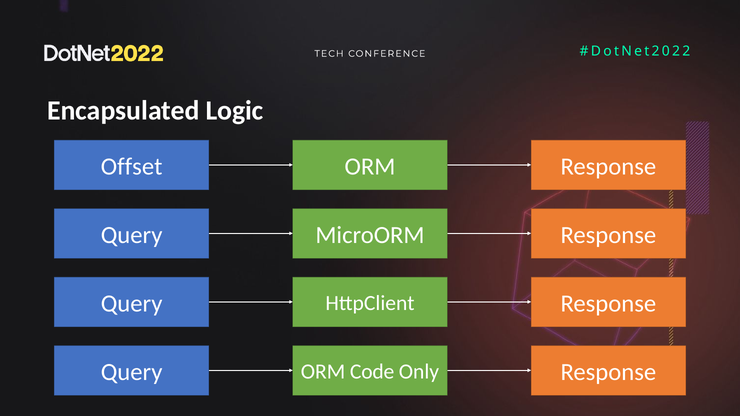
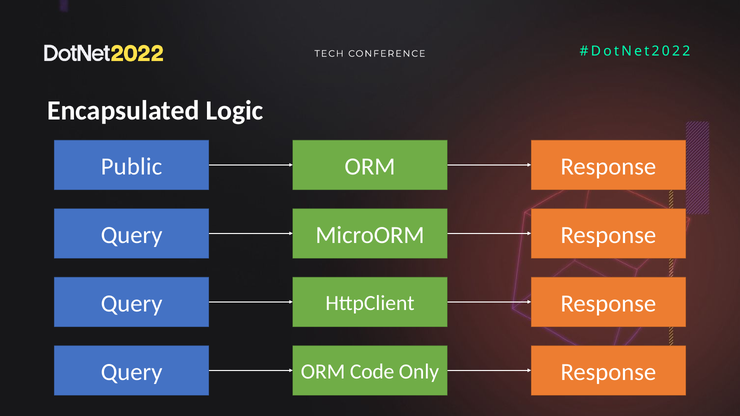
Offset: Offset -> Public (132, 167)
